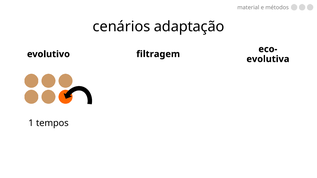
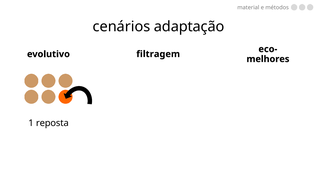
evolutiva: evolutiva -> melhores (268, 59)
tempos: tempos -> reposta (52, 123)
